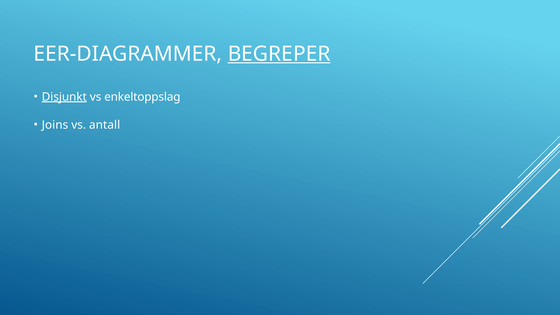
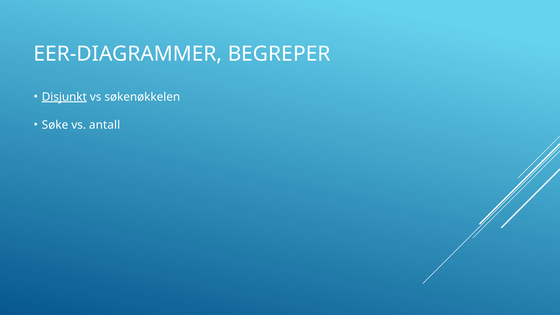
BEGREPER underline: present -> none (279, 54)
enkeltoppslag: enkeltoppslag -> søkenøkkelen (142, 97)
Joins: Joins -> Søke (55, 125)
